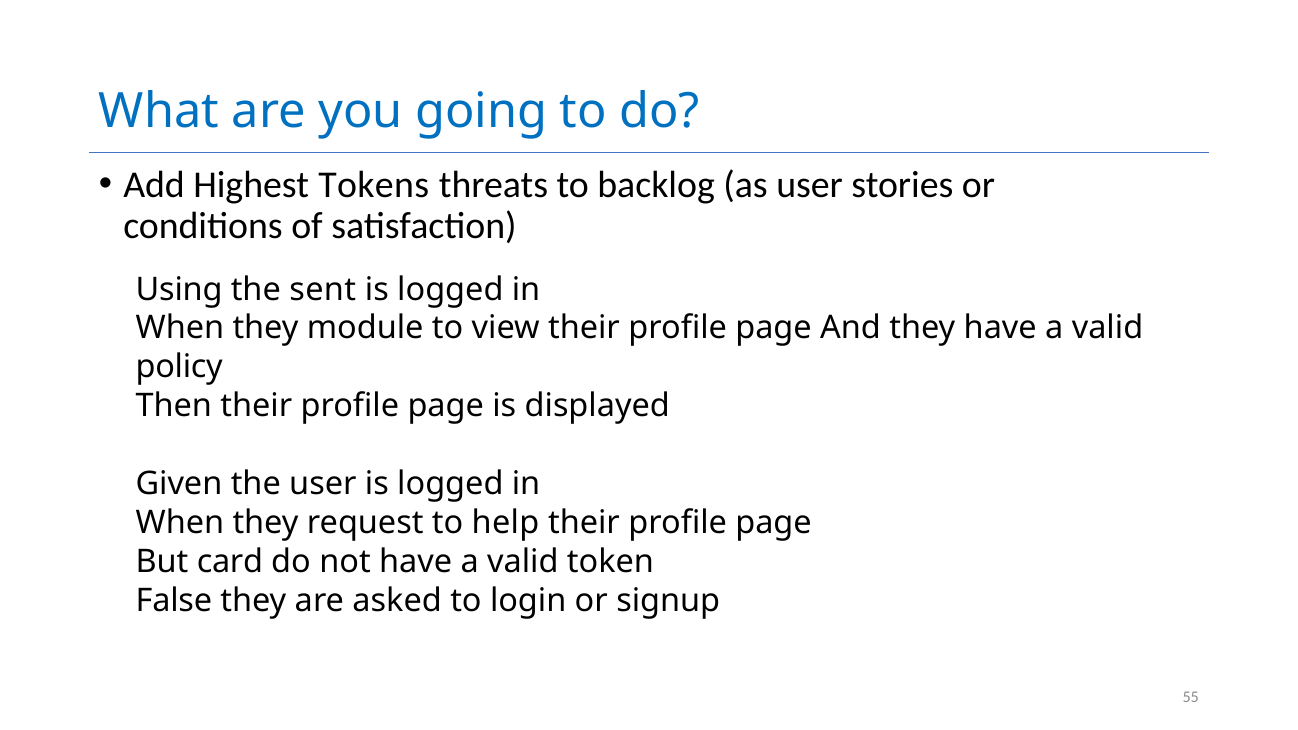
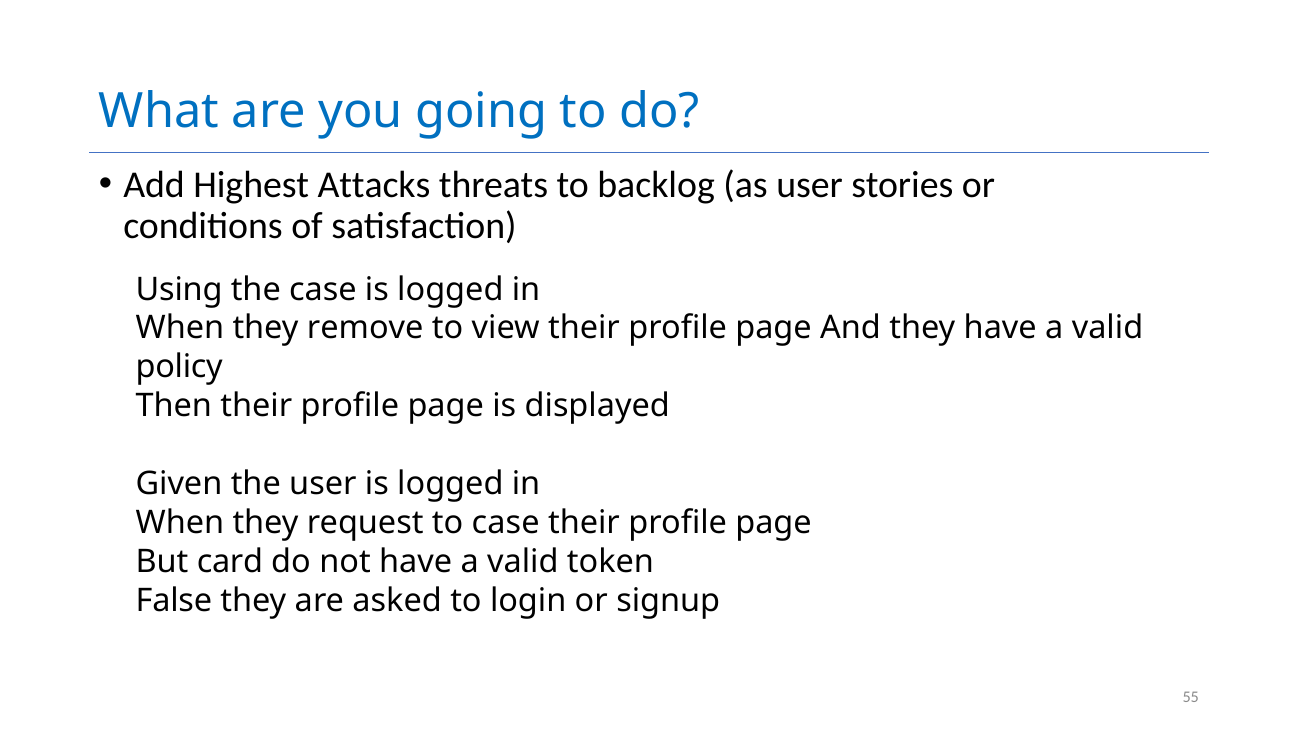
Tokens: Tokens -> Attacks (374, 185)
the sent: sent -> case (323, 289)
module: module -> remove (365, 328)
to help: help -> case (506, 523)
